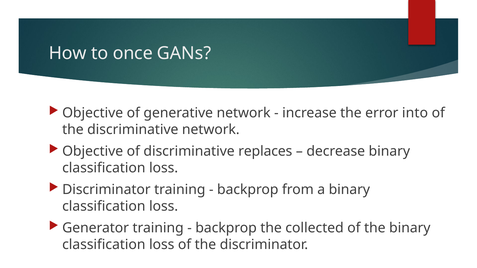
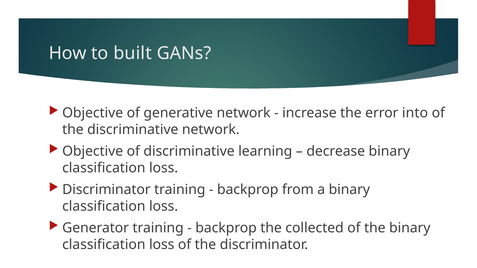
once: once -> built (133, 53)
replaces: replaces -> learning (265, 151)
